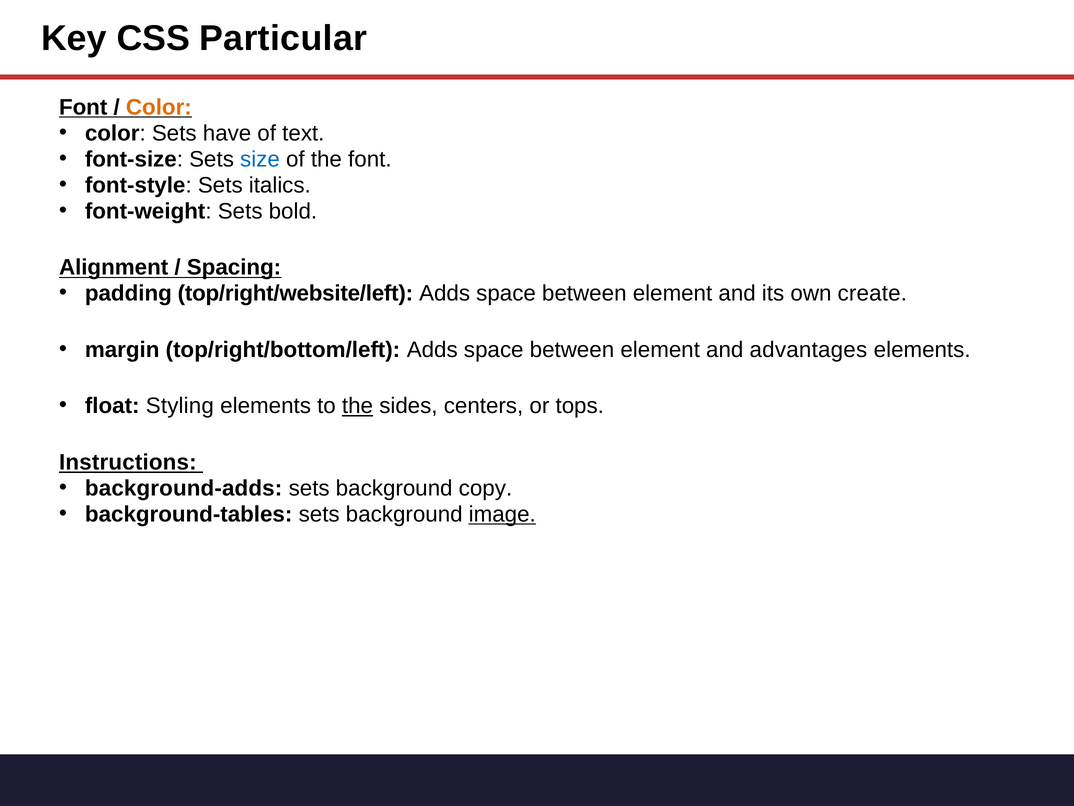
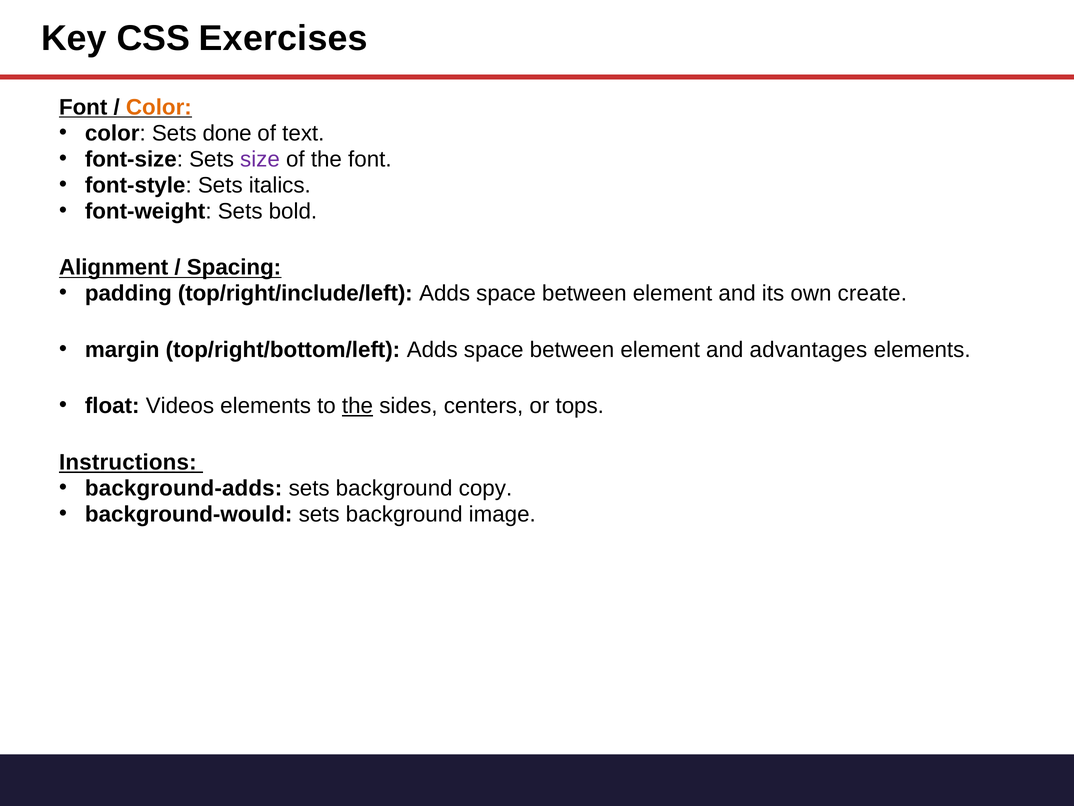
Particular: Particular -> Exercises (283, 38)
have: have -> done (227, 133)
size colour: blue -> purple (260, 159)
top/right/website/left: top/right/website/left -> top/right/include/left (295, 293)
Styling: Styling -> Videos (180, 406)
background-tables: background-tables -> background-would (189, 514)
image underline: present -> none (502, 514)
